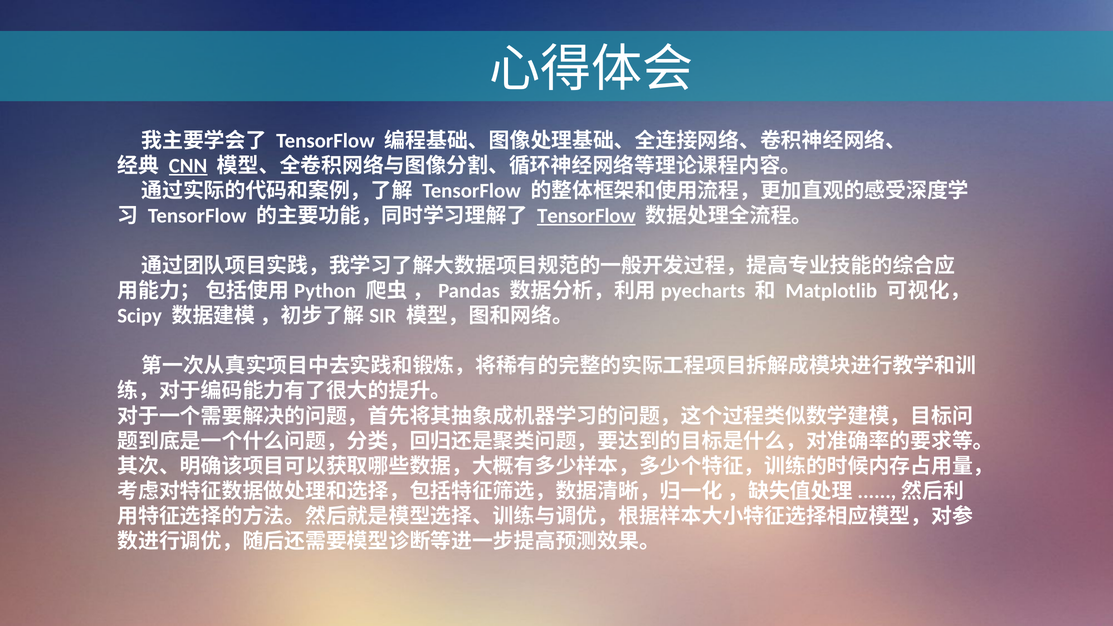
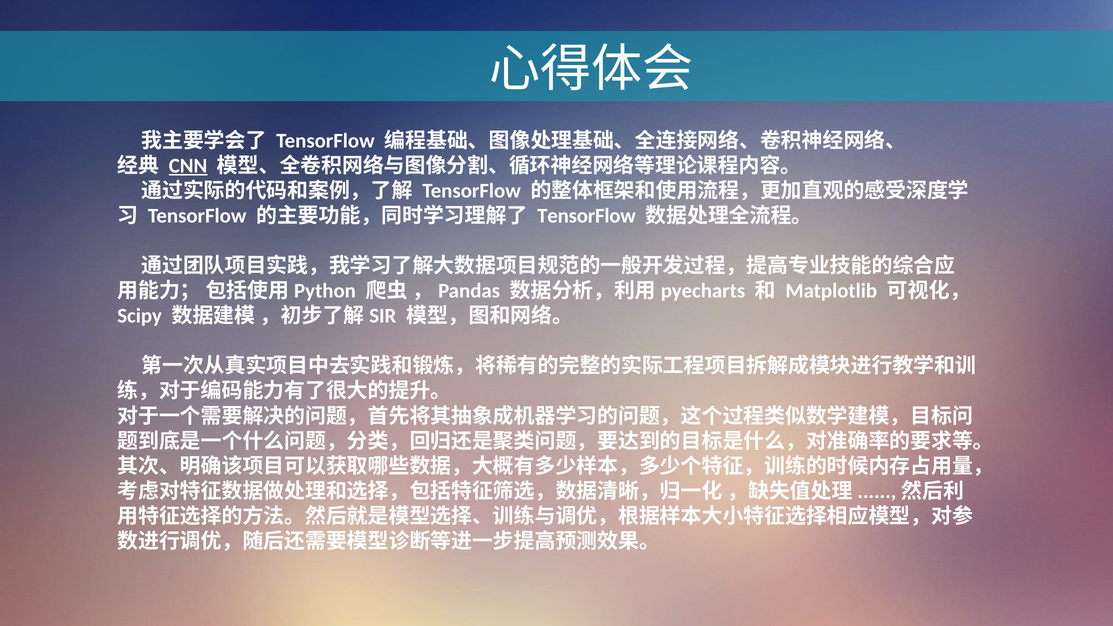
TensorFlow underline: present -> none (587, 216)
